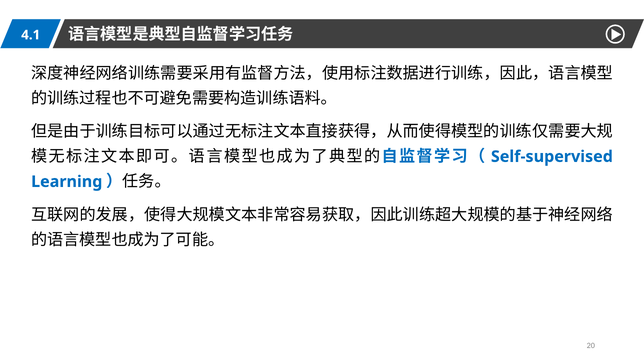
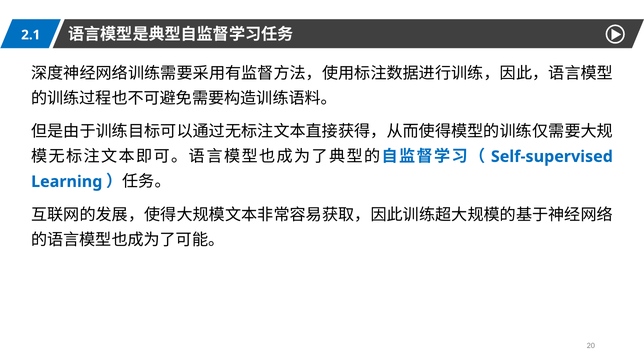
4.1: 4.1 -> 2.1 (31, 35)
